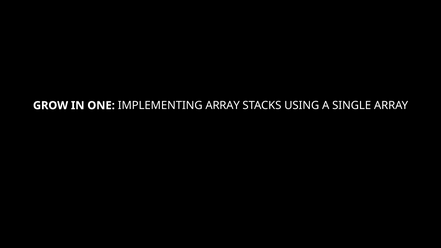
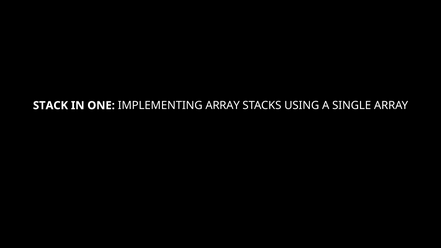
GROW: GROW -> STACK (50, 106)
